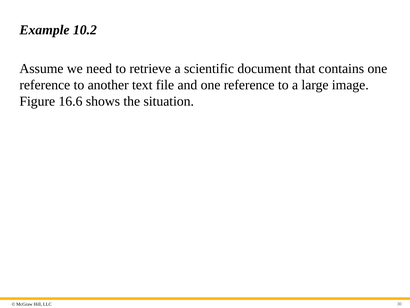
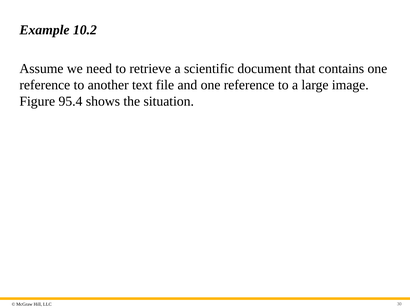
16.6: 16.6 -> 95.4 (71, 101)
